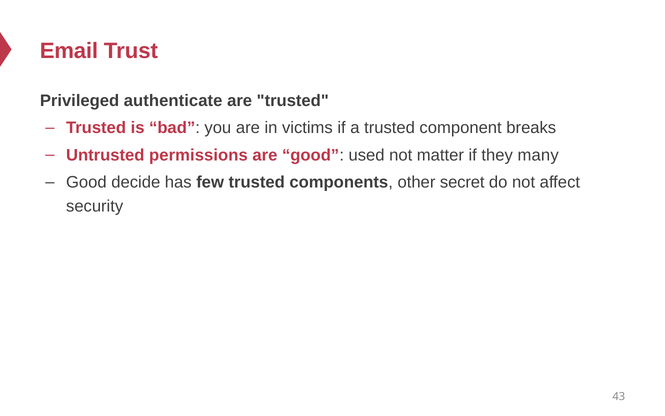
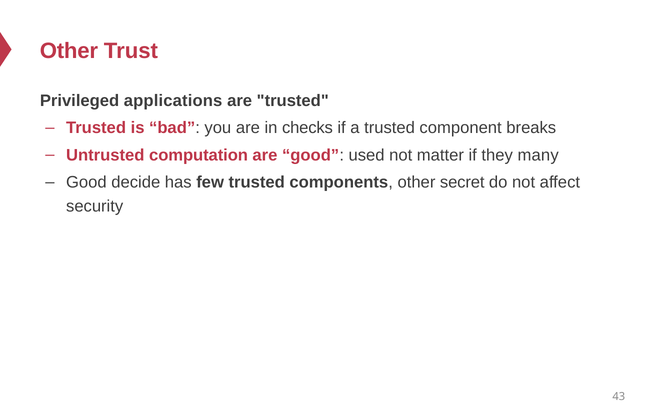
Email: Email -> Other (69, 51)
authenticate: authenticate -> applications (173, 101)
victims: victims -> checks (307, 128)
permissions: permissions -> computation (199, 155)
